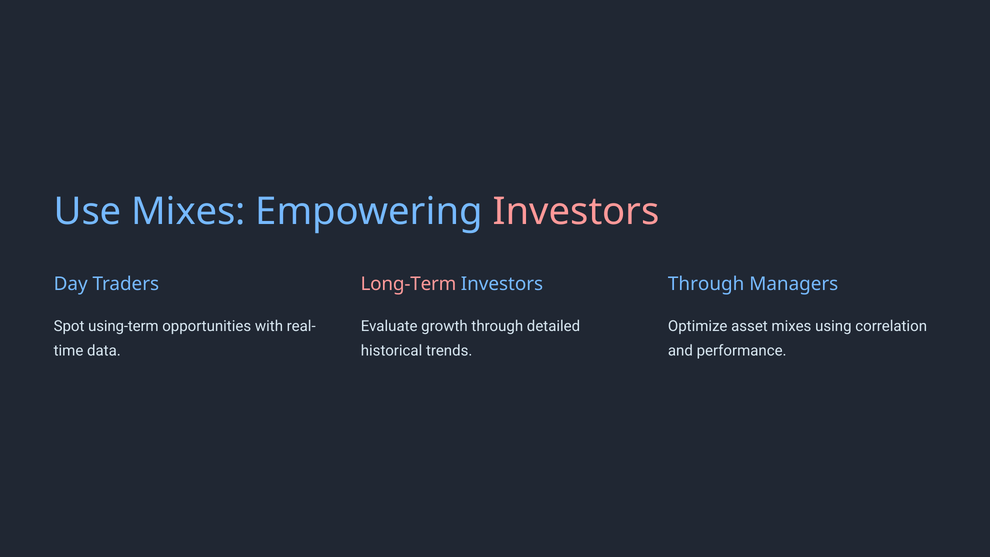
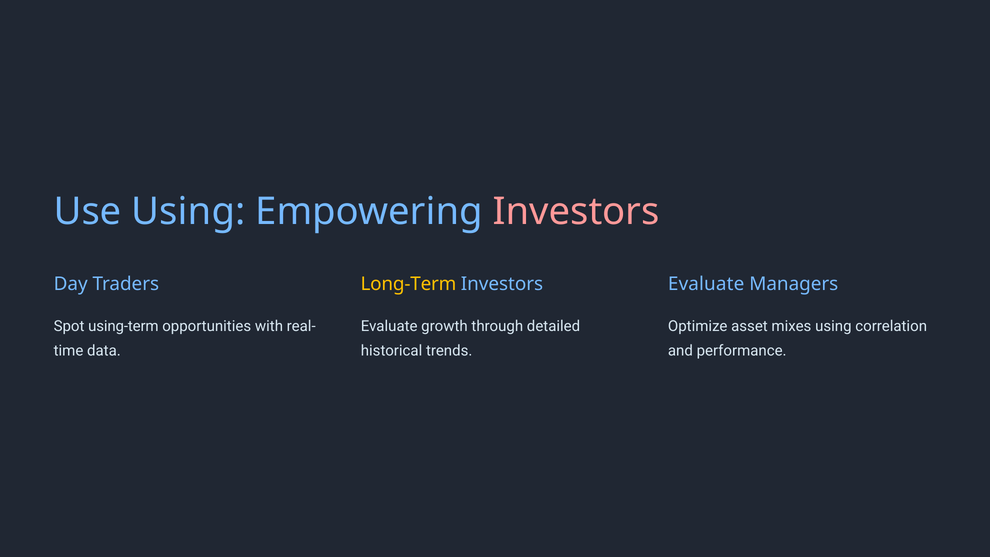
Use Mixes: Mixes -> Using (188, 212)
Long-Term colour: pink -> yellow (408, 284)
Through: Through -> Evaluate (706, 284)
